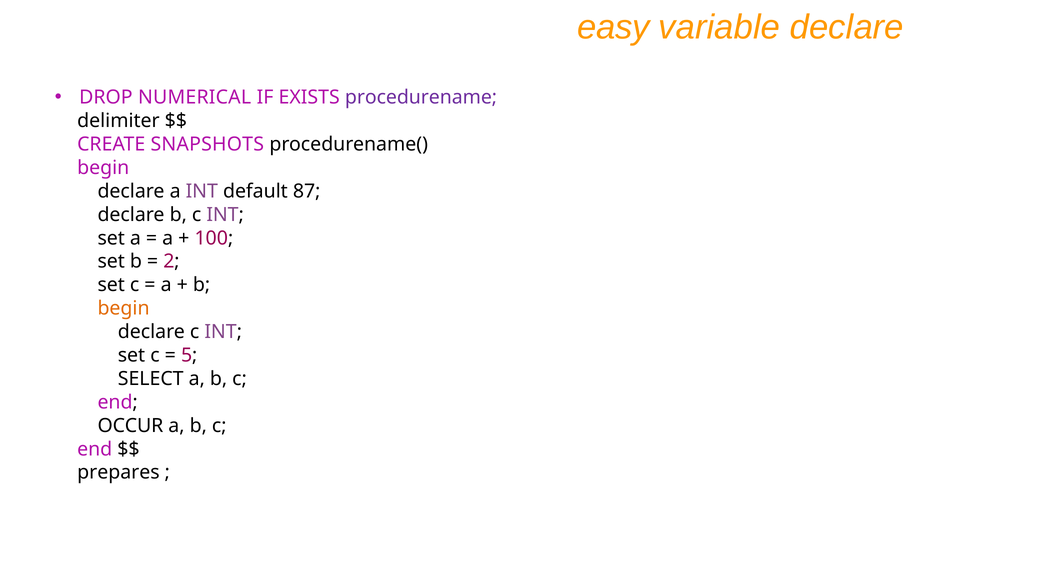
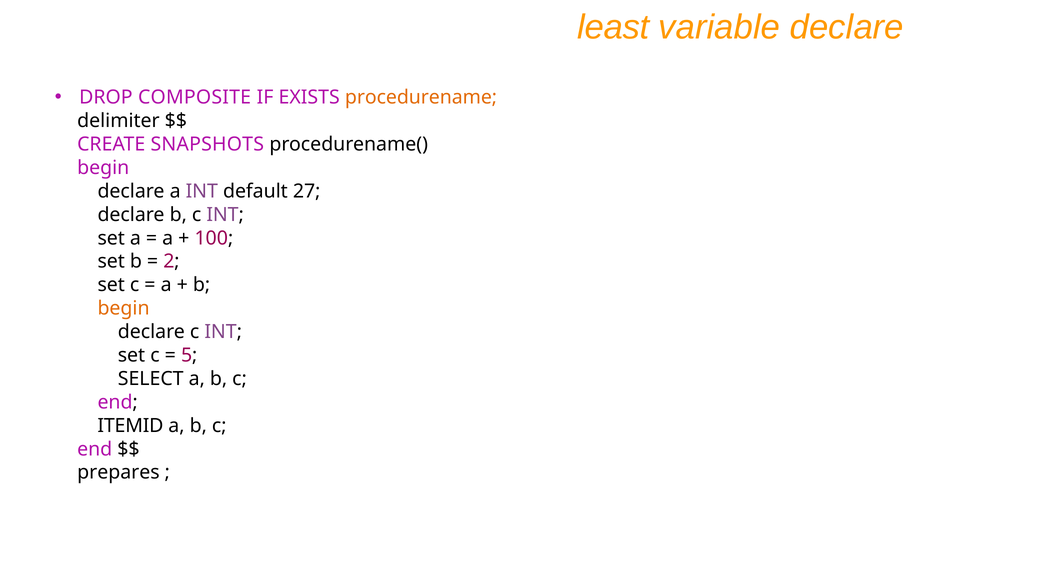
easy: easy -> least (613, 27)
NUMERICAL: NUMERICAL -> COMPOSITE (195, 97)
procedurename colour: purple -> orange (421, 97)
87: 87 -> 27 (307, 191)
OCCUR: OCCUR -> ITEMID (130, 426)
